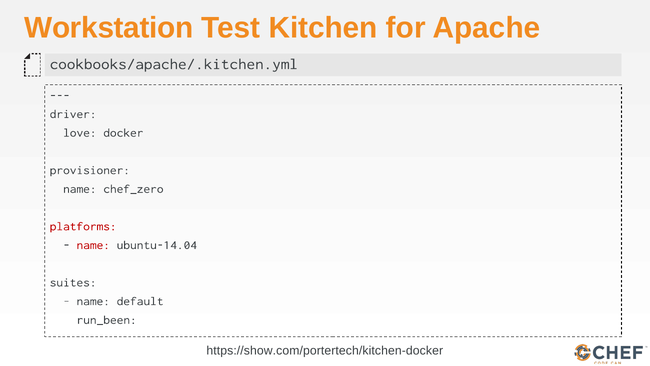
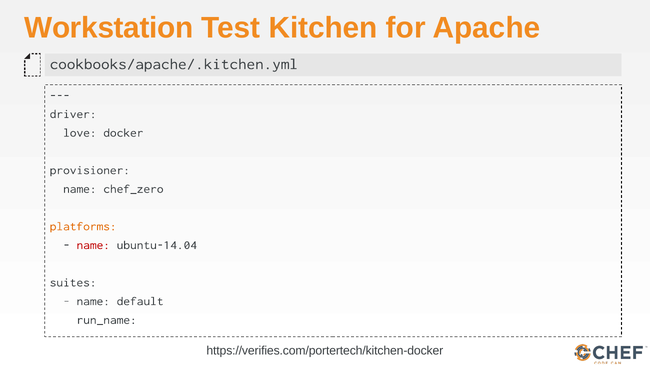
platforms colour: red -> orange (83, 226)
run_been: run_been -> run_name (107, 319)
https://show.com/portertech/kitchen-docker: https://show.com/portertech/kitchen-docker -> https://verifies.com/portertech/kitchen-docker (325, 350)
